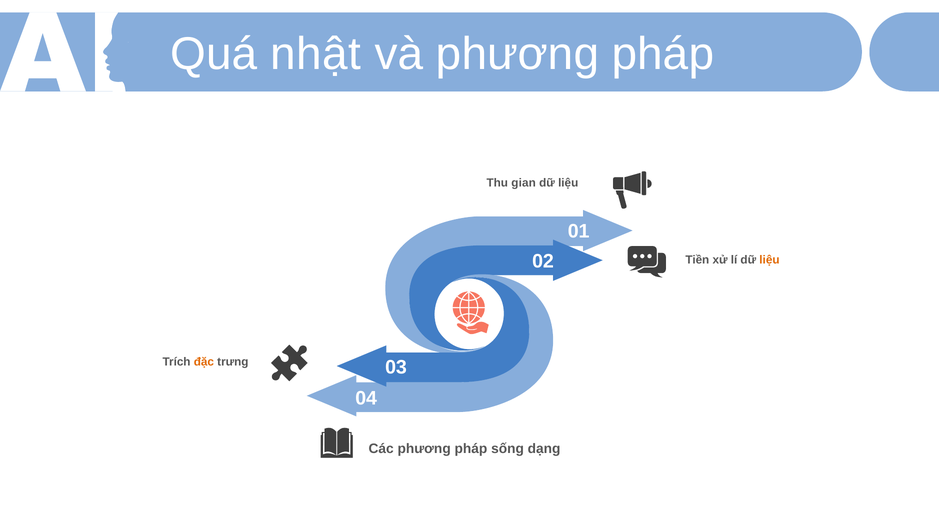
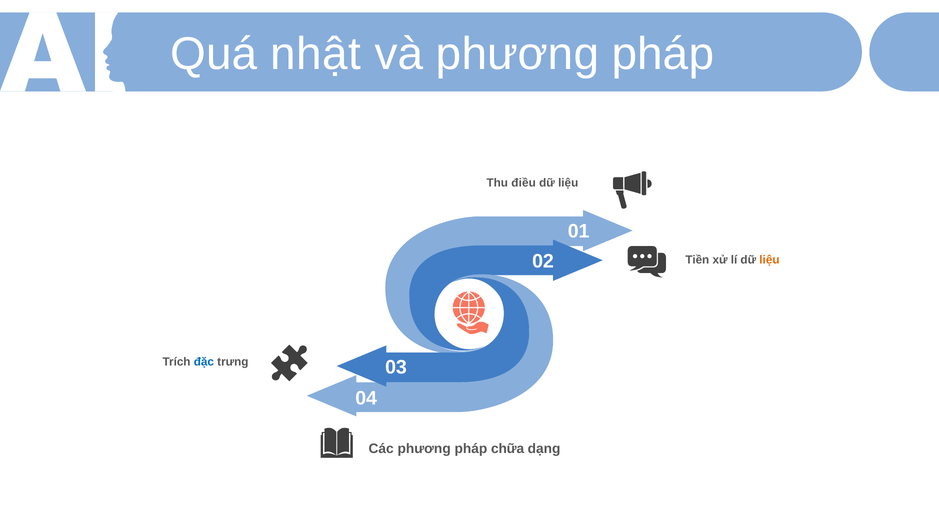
gian: gian -> điều (524, 183)
đặc colour: orange -> blue (204, 362)
sống: sống -> chữa (508, 449)
